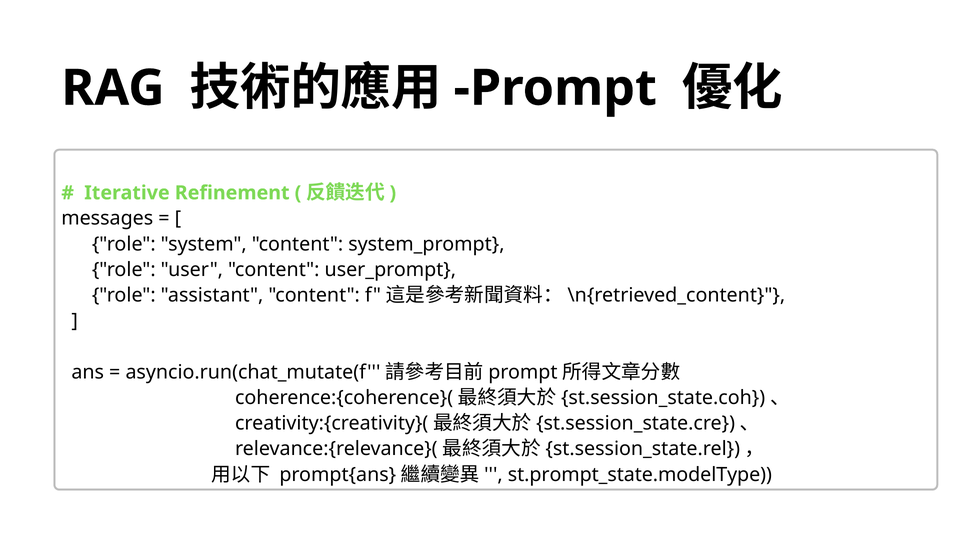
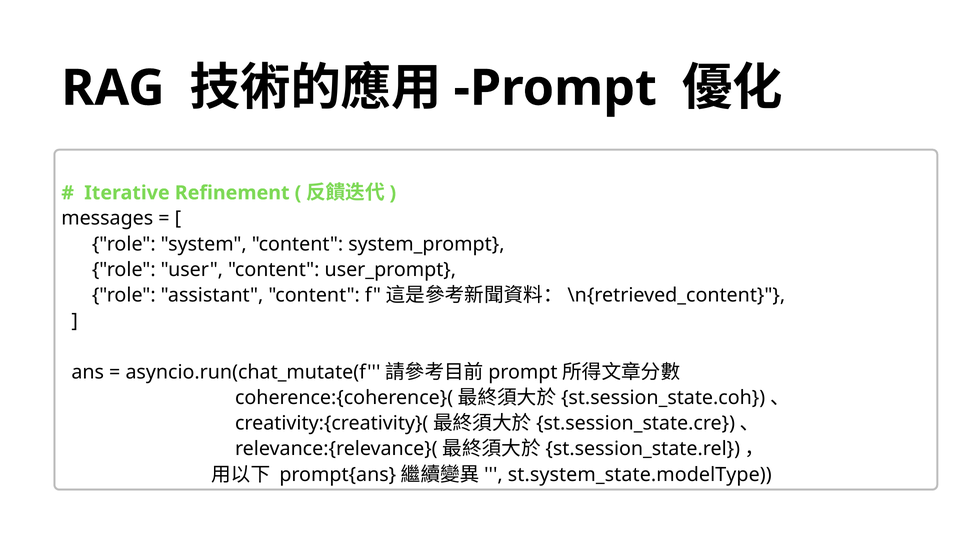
st.prompt_state.modelType: st.prompt_state.modelType -> st.system_state.modelType (640, 474)
